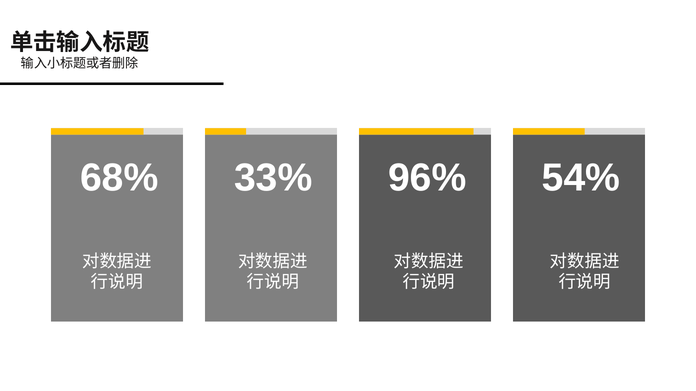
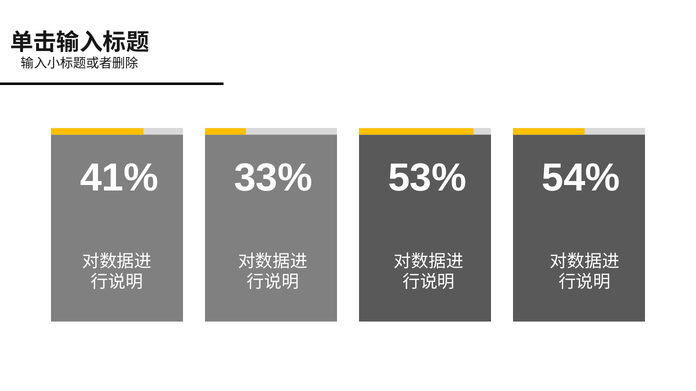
68%: 68% -> 41% (119, 178)
96%: 96% -> 53% (427, 178)
